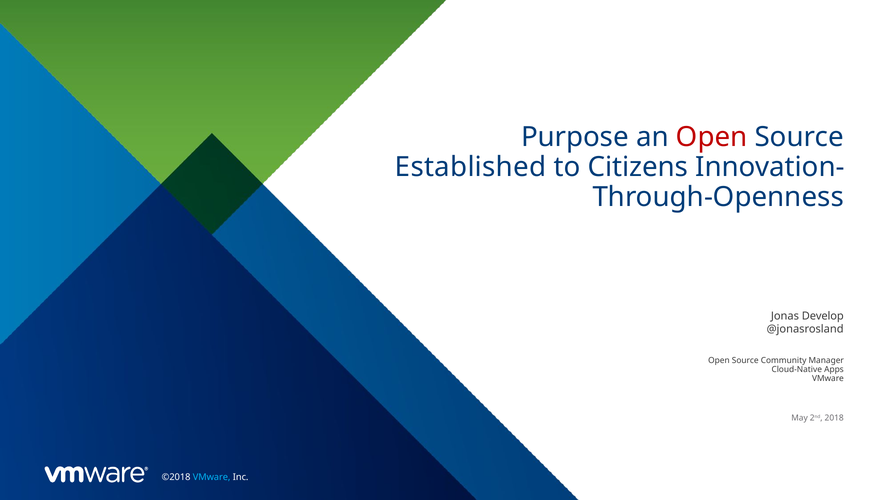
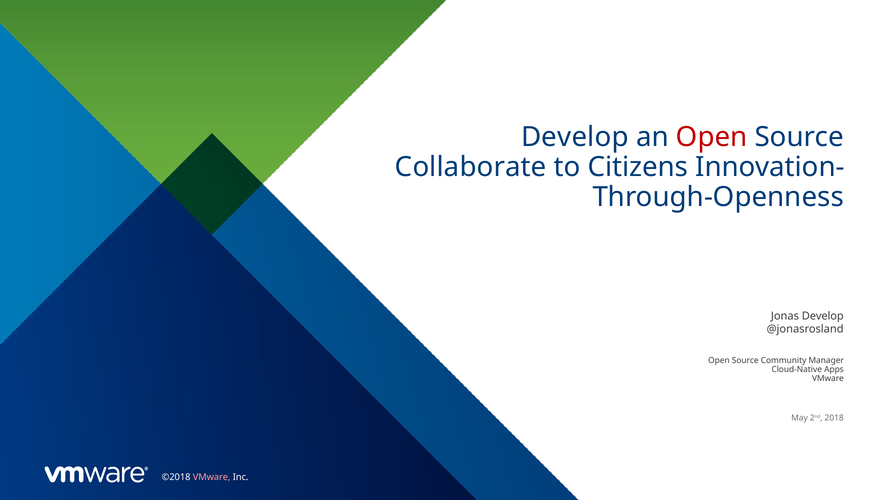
Purpose: Purpose -> Develop (575, 137)
Established: Established -> Collaborate (471, 167)
VMware colour: light blue -> pink (212, 477)
